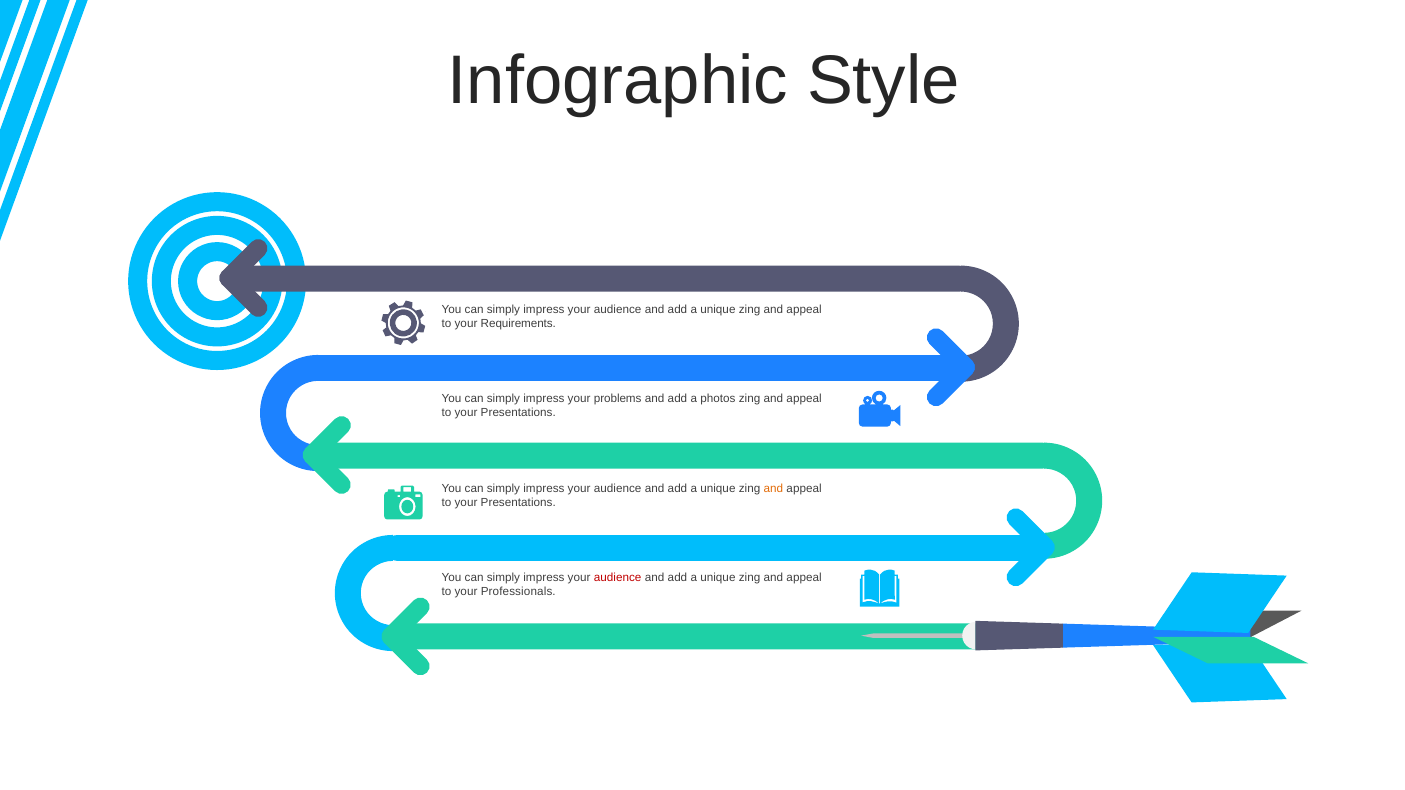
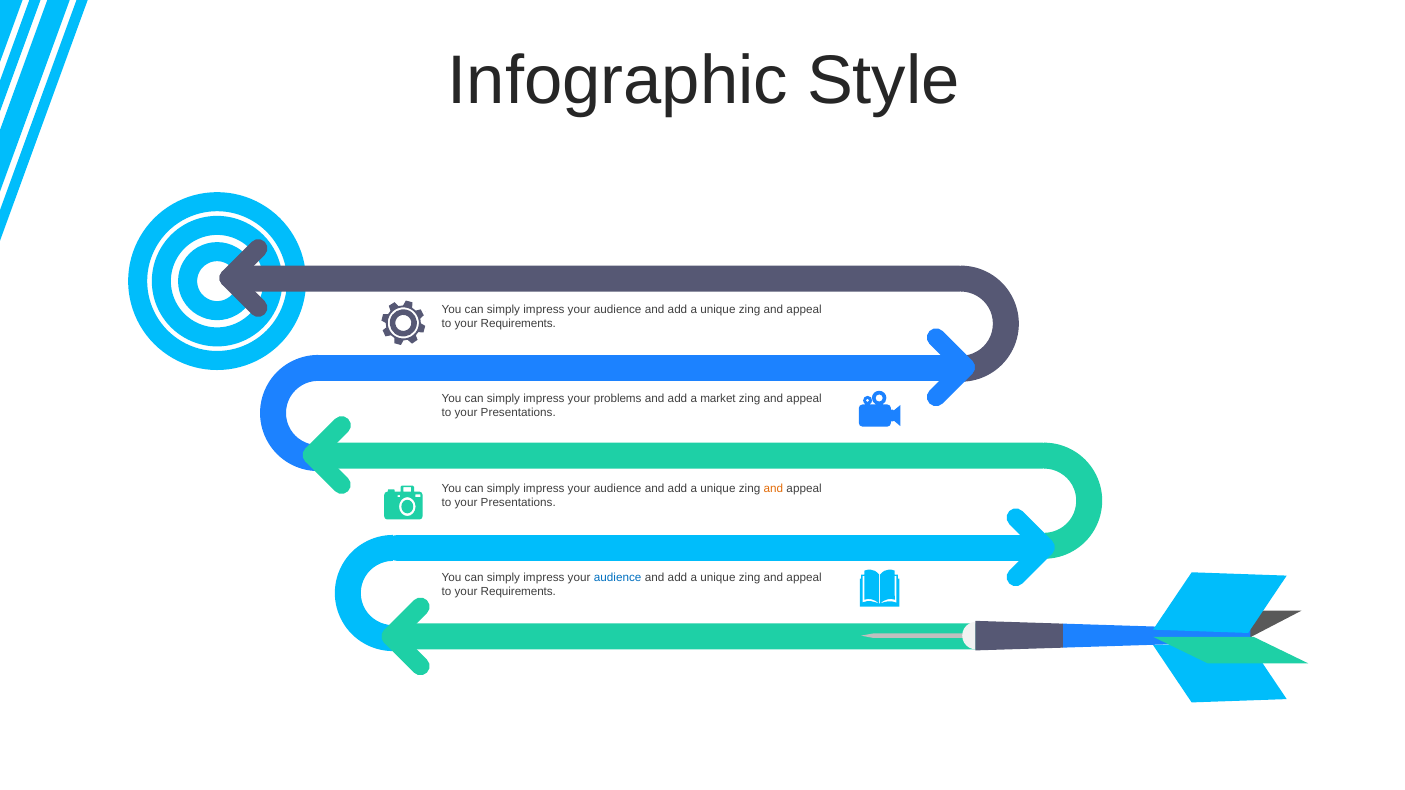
photos: photos -> market (718, 399)
audience colour: red -> blue (618, 578)
Professionals: Professionals -> Requirements (518, 592)
